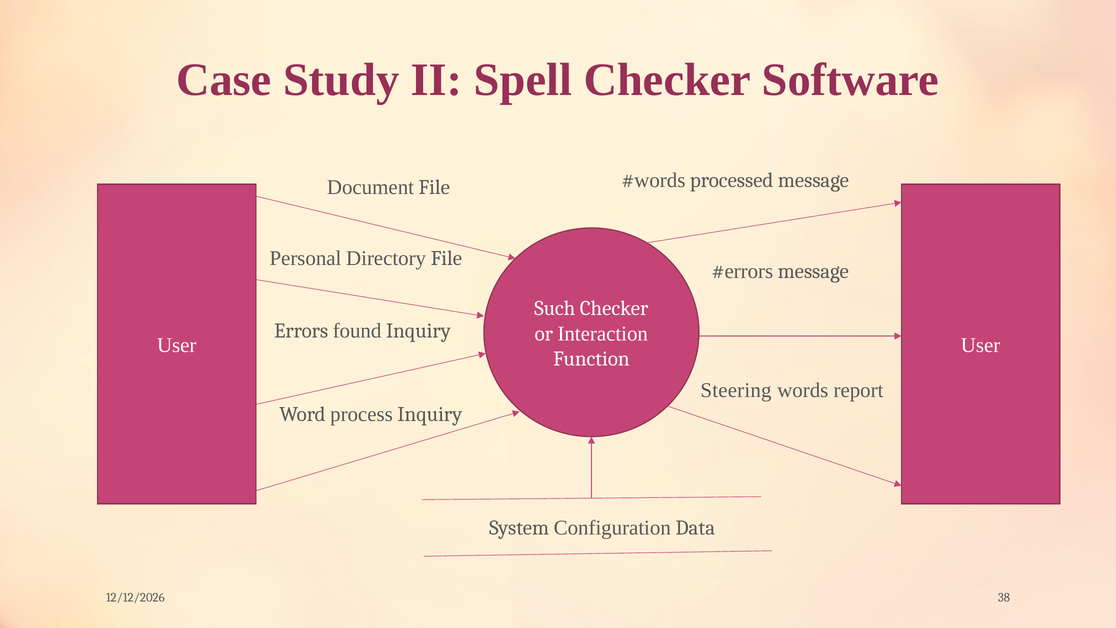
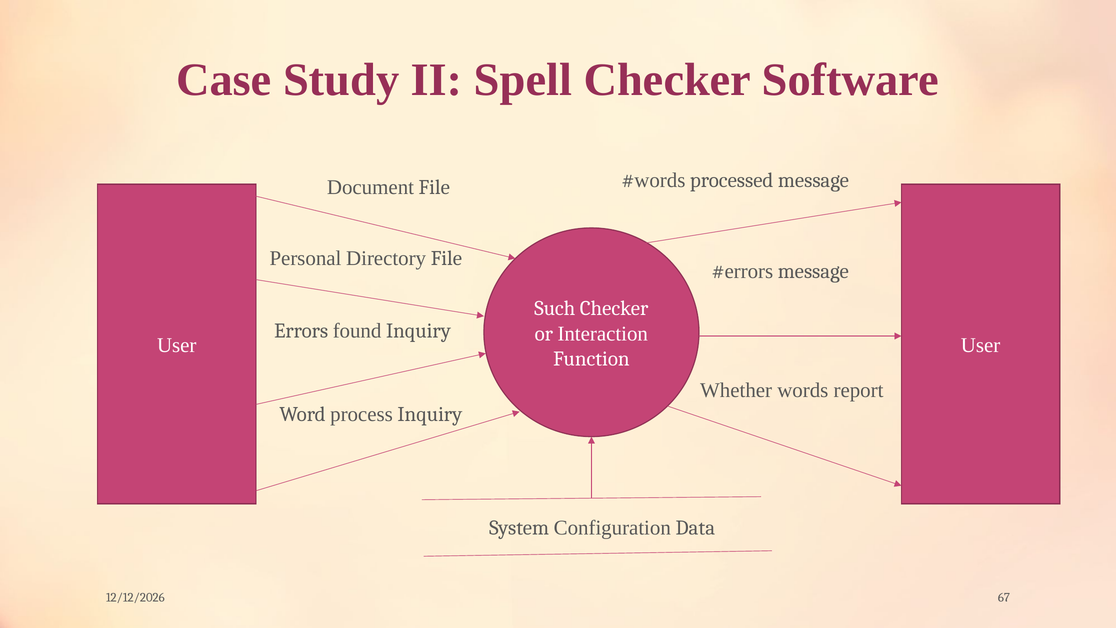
Steering: Steering -> Whether (736, 390)
38: 38 -> 67 (1004, 597)
